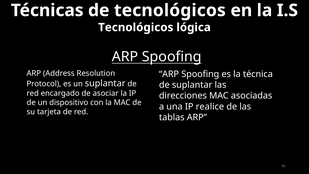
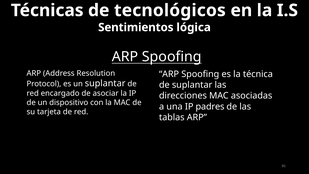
Tecnológicos: Tecnológicos -> Sentimientos (136, 27)
realice: realice -> padres (210, 106)
